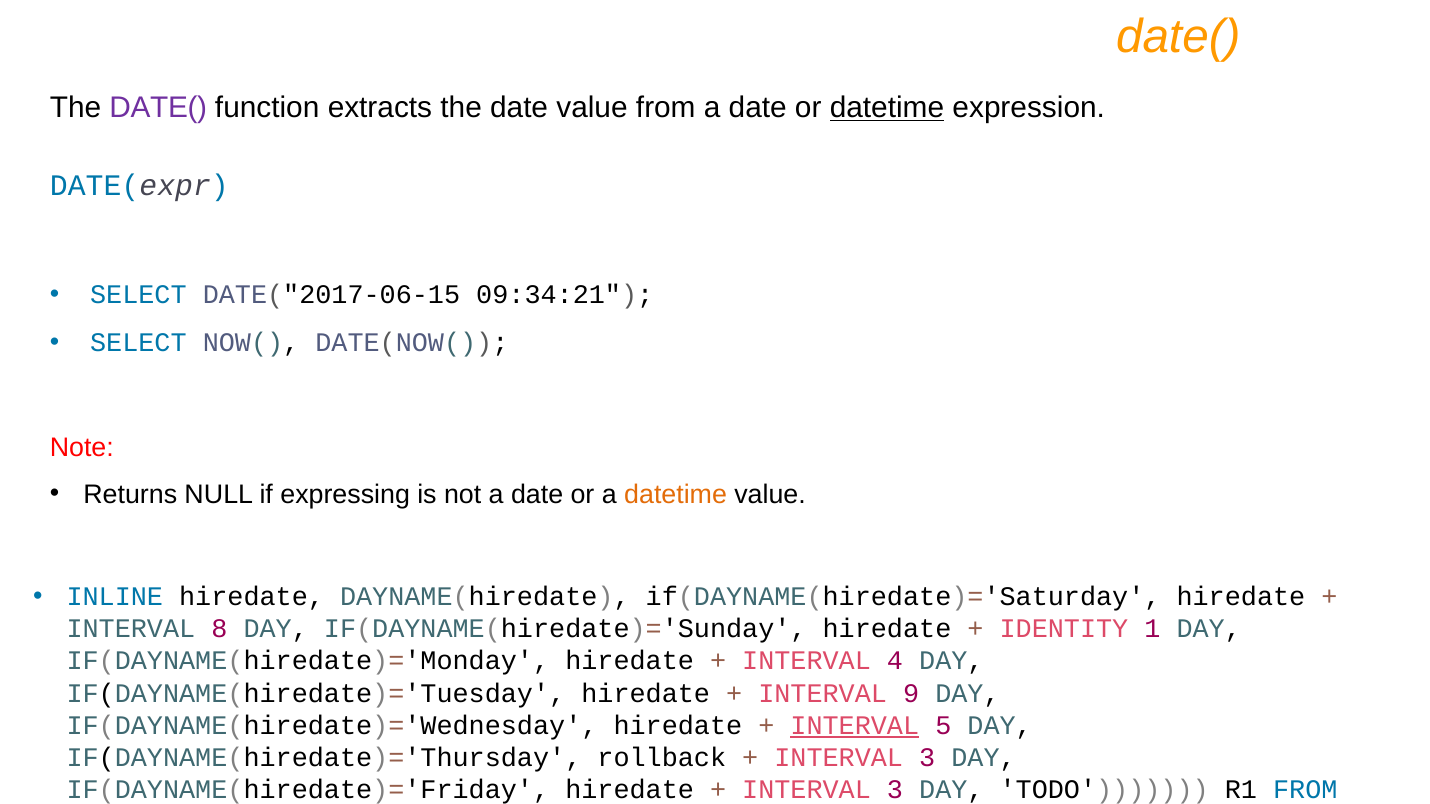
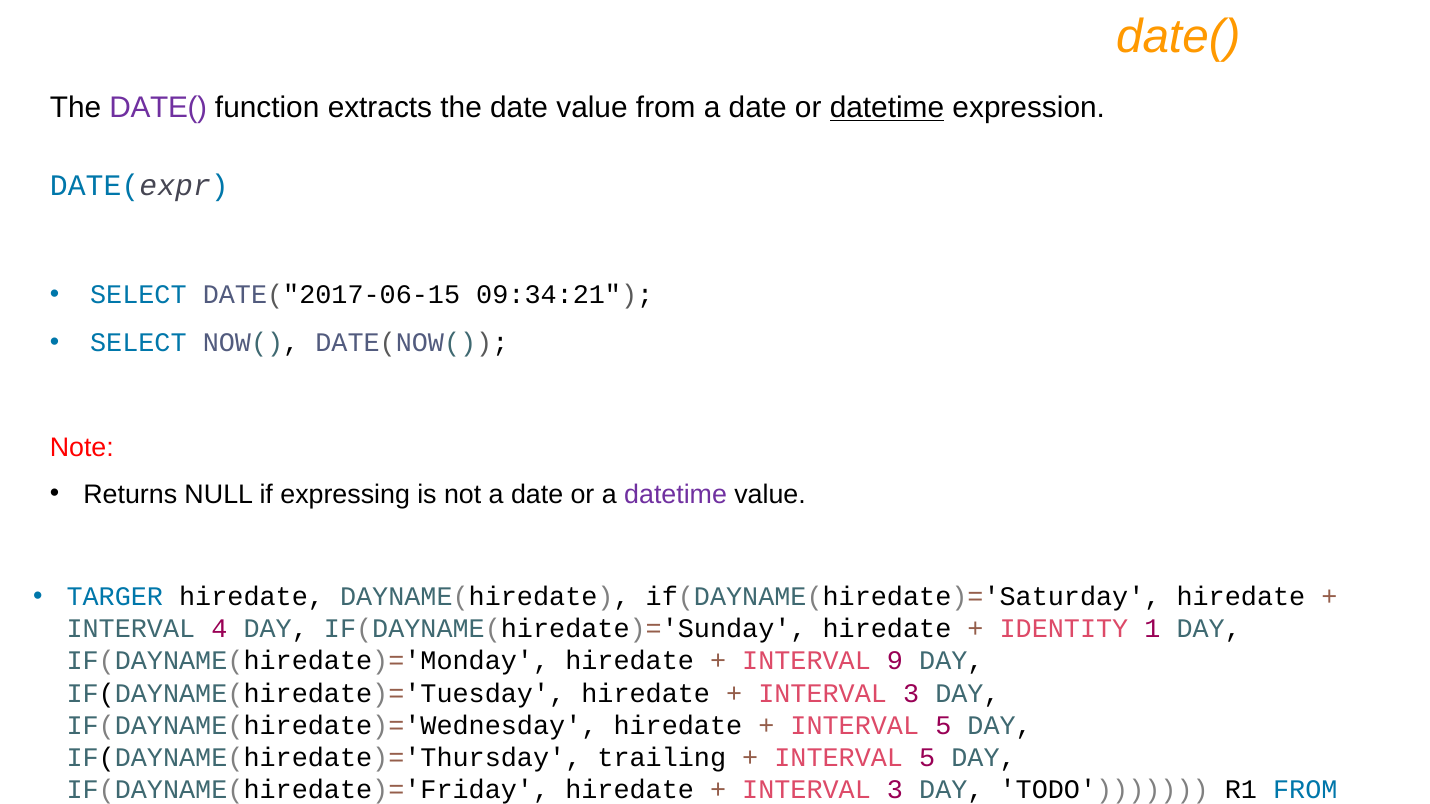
datetime colour: orange -> purple (676, 494)
INLINE: INLINE -> TARGER (115, 597)
8: 8 -> 4 (219, 629)
4: 4 -> 9 (895, 661)
9: 9 -> 3 (911, 694)
INTERVAL underline: present -> none (855, 726)
rollback: rollback -> trailing (662, 758)
3: 3 -> 5 (927, 758)
